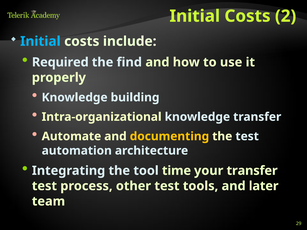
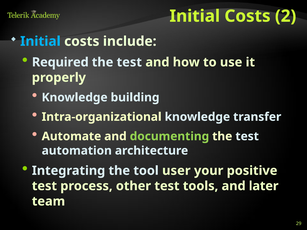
find: find -> test (129, 62)
documenting colour: yellow -> light green (169, 136)
time: time -> user (176, 171)
your transfer: transfer -> positive (252, 171)
